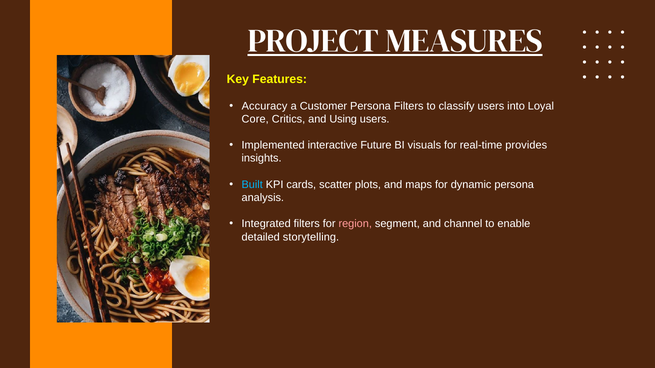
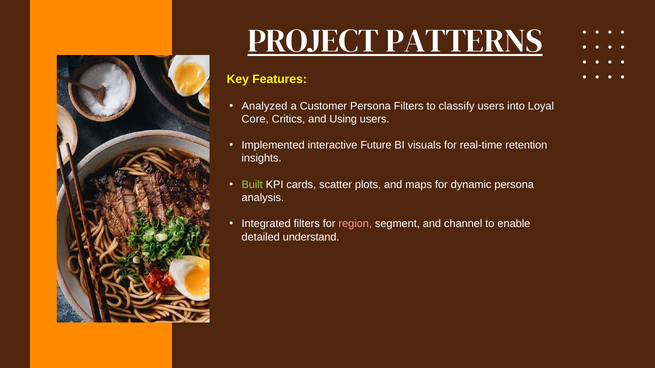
MEASURES: MEASURES -> PATTERNS (464, 41)
Accuracy: Accuracy -> Analyzed (265, 106)
provides: provides -> retention (526, 145)
Built colour: light blue -> light green (252, 185)
storytelling: storytelling -> understand (311, 237)
